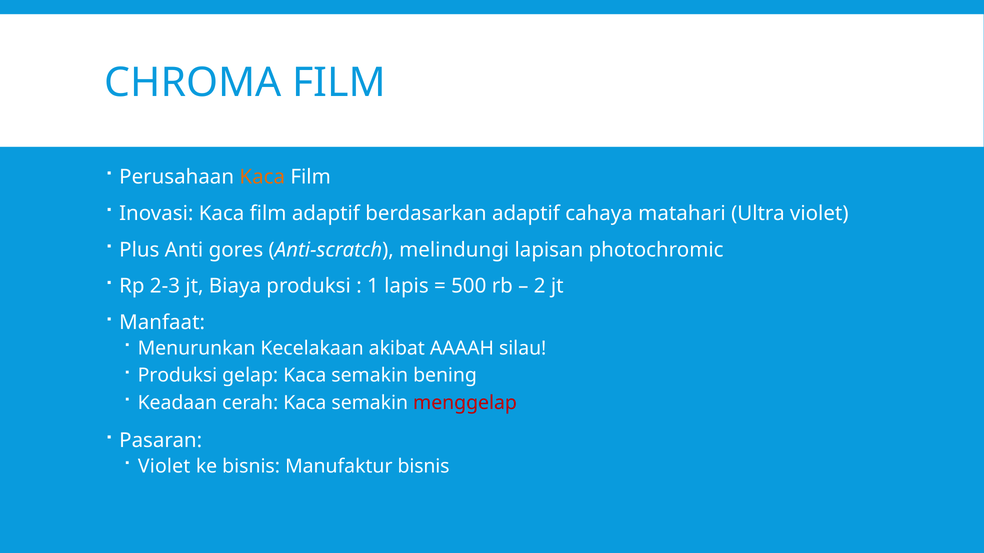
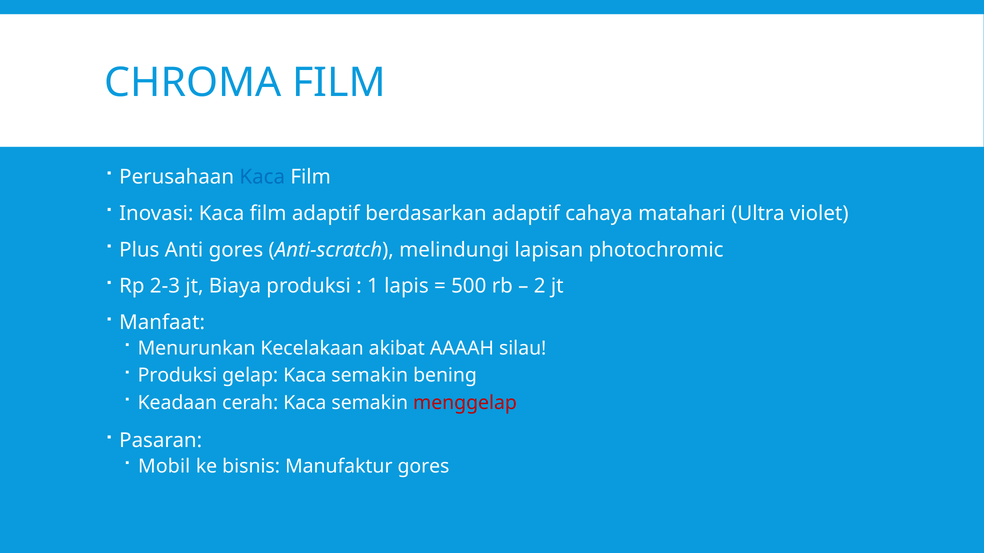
Kaca colour: orange -> blue (262, 177)
Violet: Violet -> Mobil (164, 467)
Manufaktur bisnis: bisnis -> gores (423, 467)
